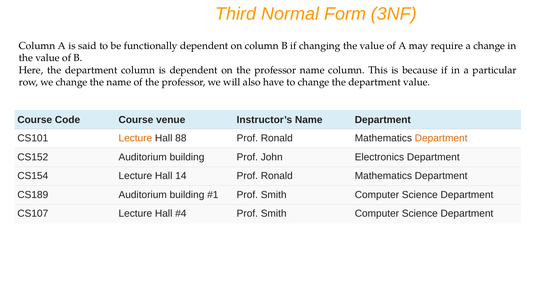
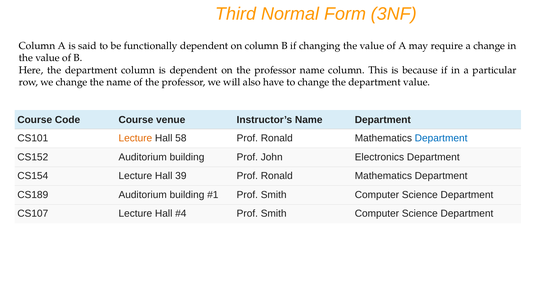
88: 88 -> 58 (181, 138)
Department colour: orange -> blue (441, 138)
14: 14 -> 39 (181, 176)
